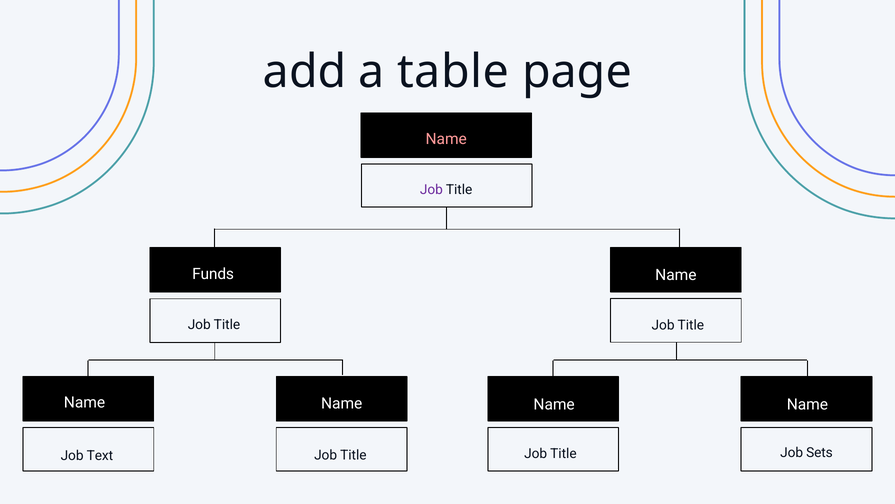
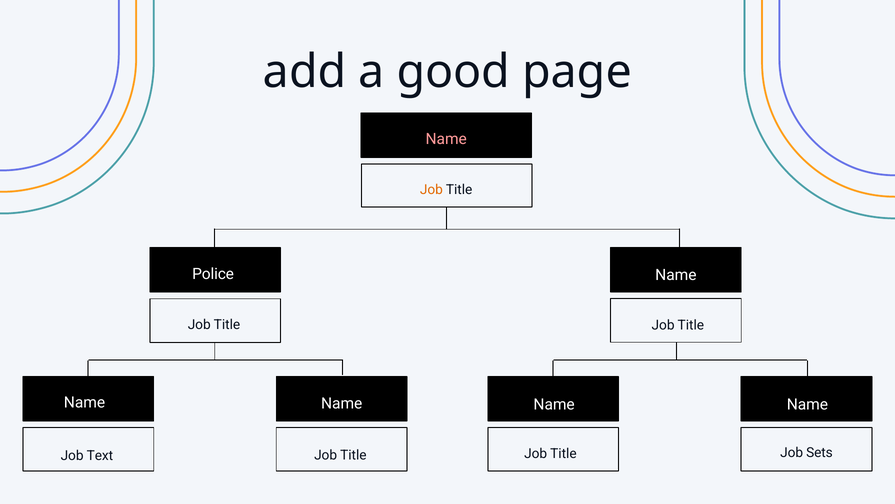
table: table -> good (453, 72)
Job colour: purple -> orange (431, 190)
Funds: Funds -> Police (213, 274)
